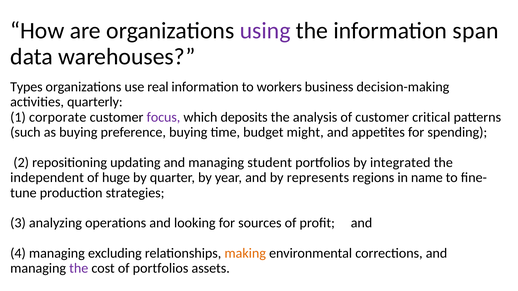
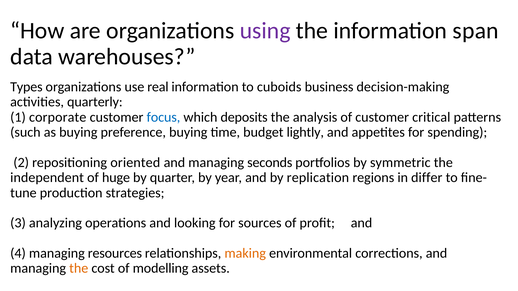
workers: workers -> cuboids (279, 87)
focus colour: purple -> blue (163, 117)
might: might -> lightly (305, 132)
updating: updating -> oriented (135, 163)
student: student -> seconds (270, 163)
integrated: integrated -> symmetric (400, 163)
represents: represents -> replication (318, 178)
name: name -> differ (427, 178)
excluding: excluding -> resources (115, 254)
the colour: purple -> orange (79, 269)
of portfolios: portfolios -> modelling (161, 269)
